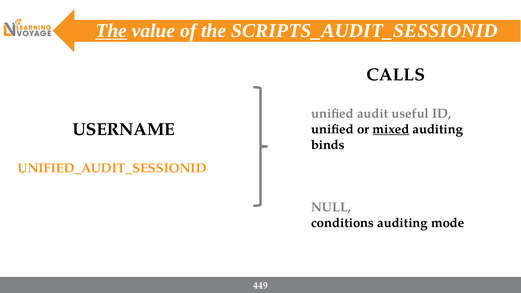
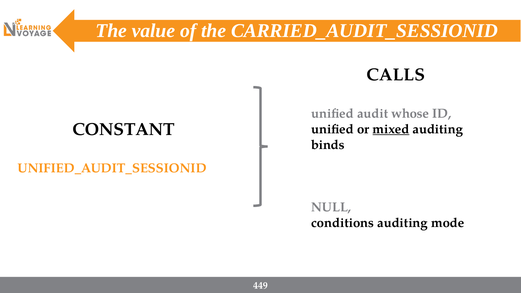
The underline: present -> none (111, 31)
SCRIPTS_AUDIT_SESSIONID: SCRIPTS_AUDIT_SESSIONID -> CARRIED_AUDIT_SESSIONID (365, 31)
useful: useful -> whose (410, 114)
USERNAME: USERNAME -> CONSTANT (124, 129)
